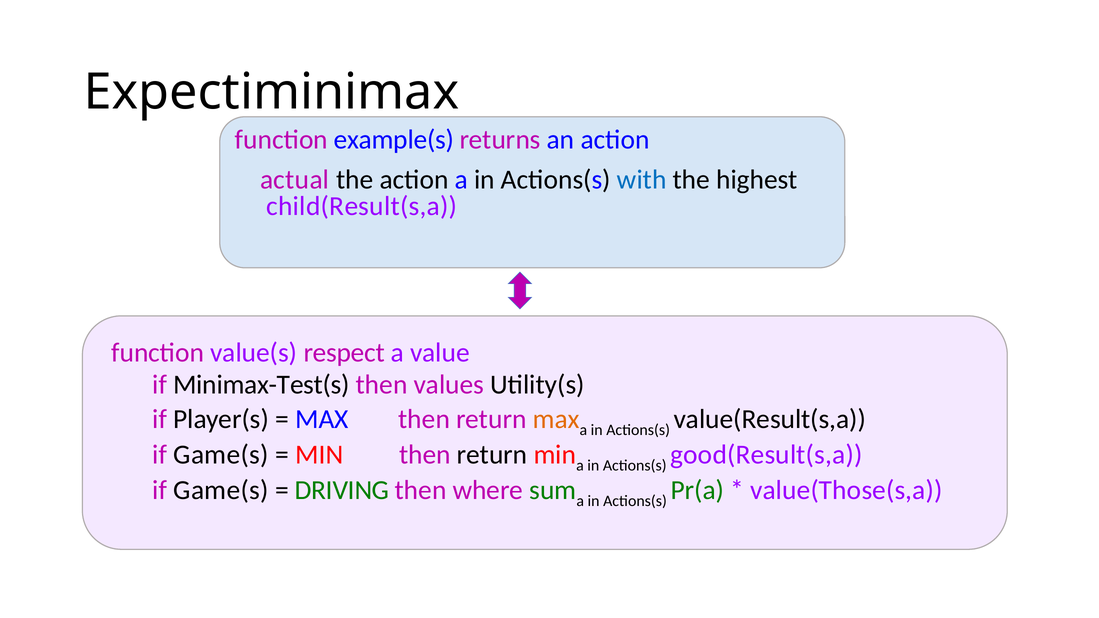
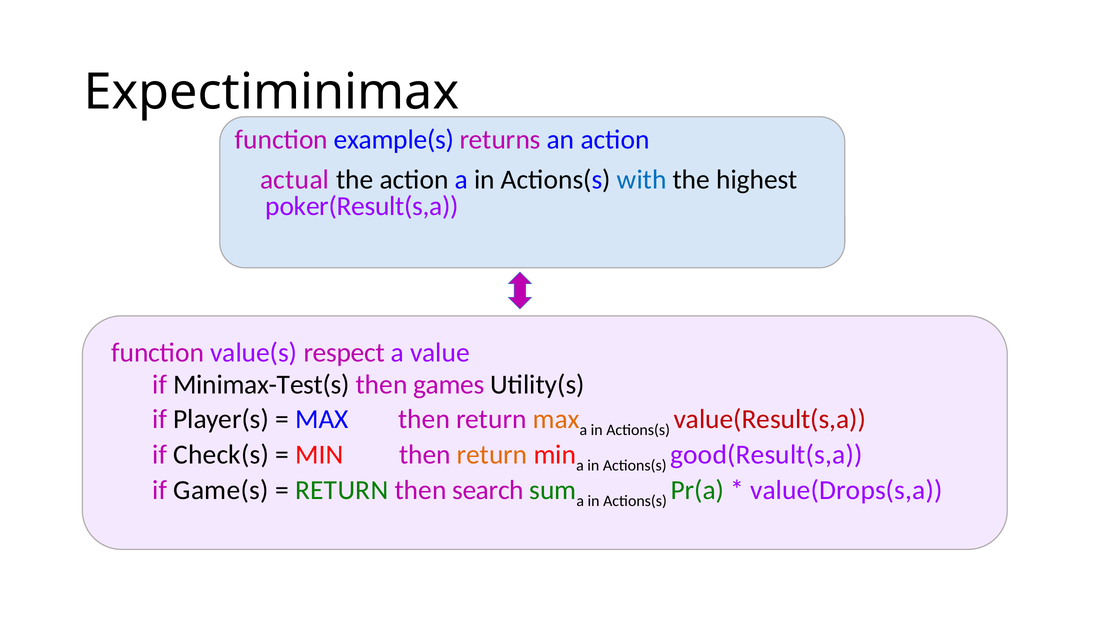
child(Result(s,a: child(Result(s,a -> poker(Result(s,a (362, 206)
values: values -> games (449, 385)
value(Result(s,a colour: black -> red (770, 419)
Game(s: Game(s -> Check(s (221, 455)
return colour: black -> orange (492, 455)
DRIVING: DRIVING -> RETURN (342, 490)
where: where -> search (488, 490)
value(Those(s,a: value(Those(s,a -> value(Drops(s,a (846, 490)
